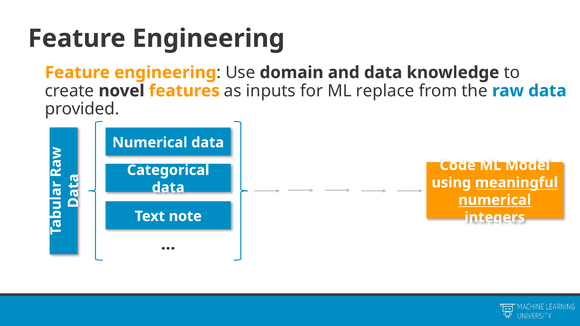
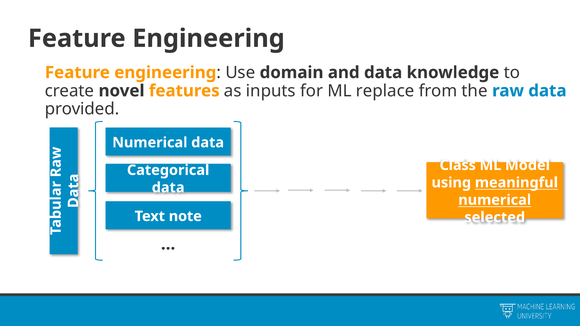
Code: Code -> Class (458, 165)
integers: integers -> selected (495, 218)
